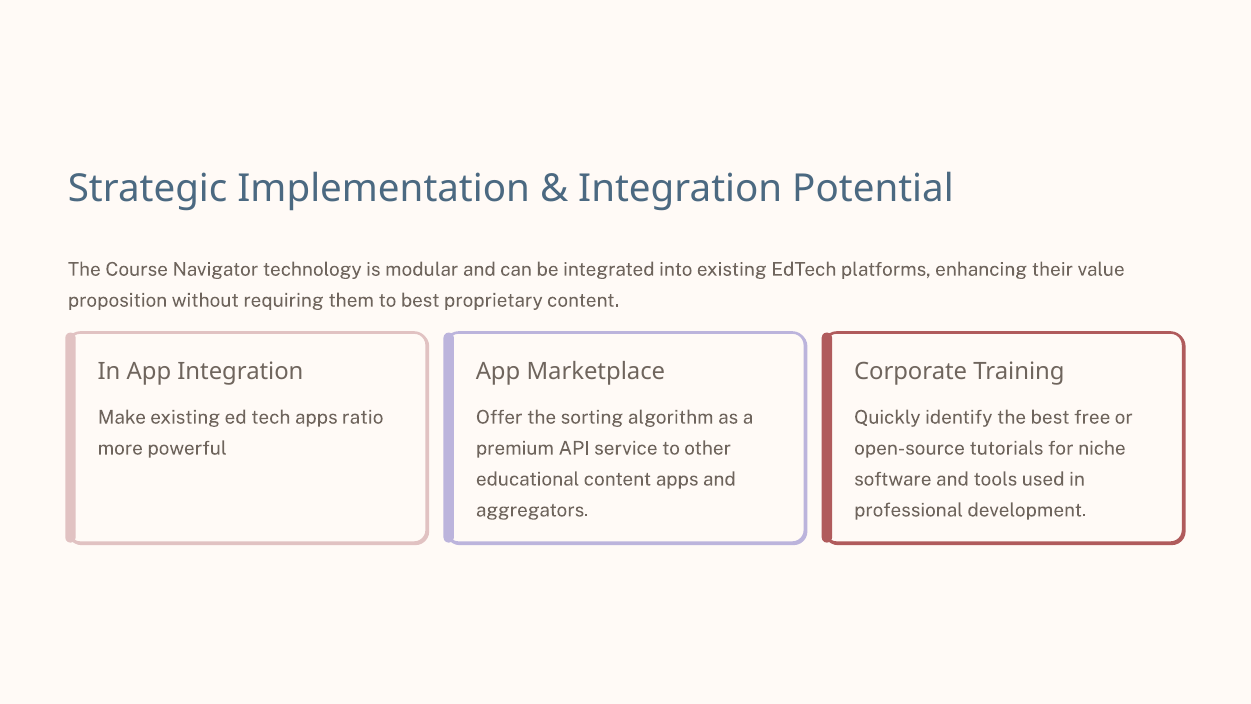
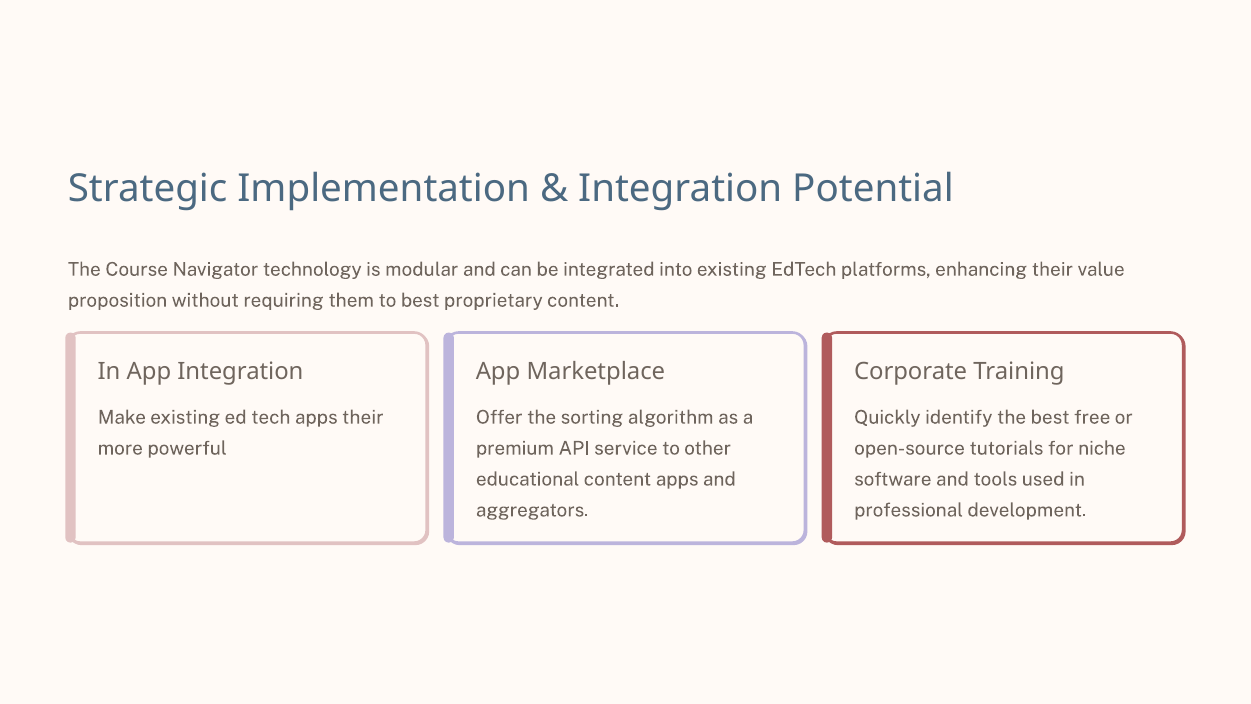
apps ratio: ratio -> their (363, 417)
